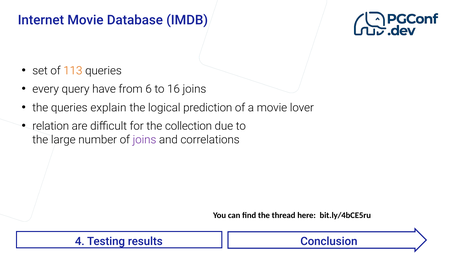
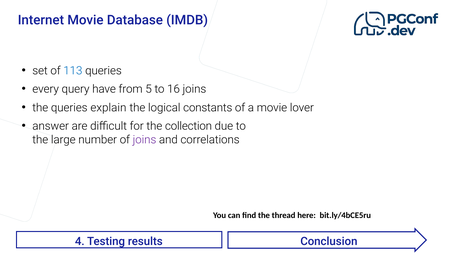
113 colour: orange -> blue (73, 71)
6: 6 -> 5 (149, 89)
prediction: prediction -> constants (208, 108)
relation: relation -> answer (51, 126)
